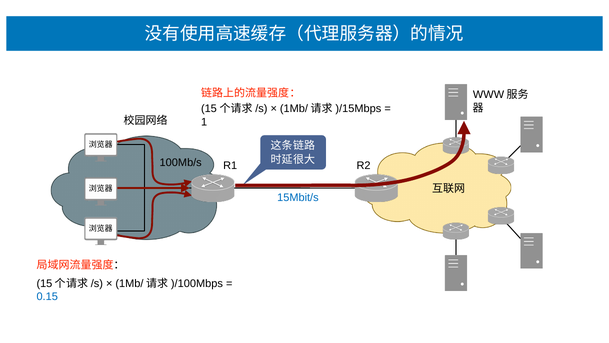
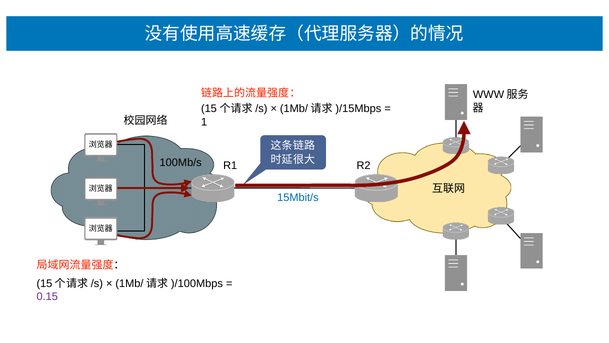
0.15 colour: blue -> purple (47, 296)
